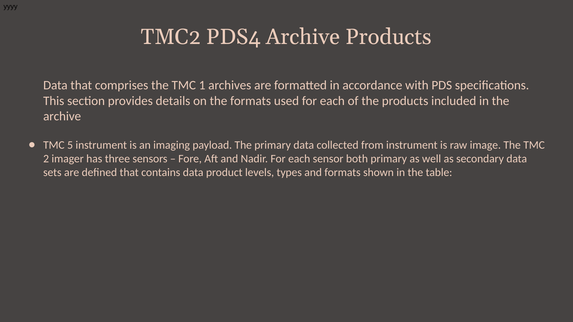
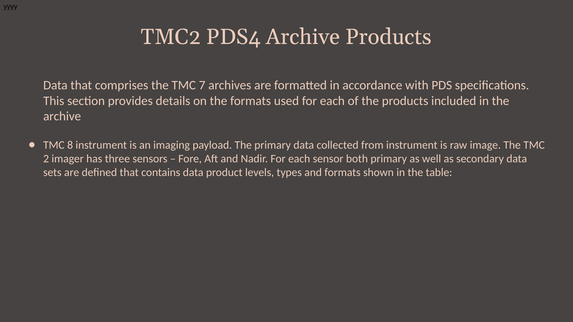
1: 1 -> 7 (202, 85)
5: 5 -> 8 (70, 145)
